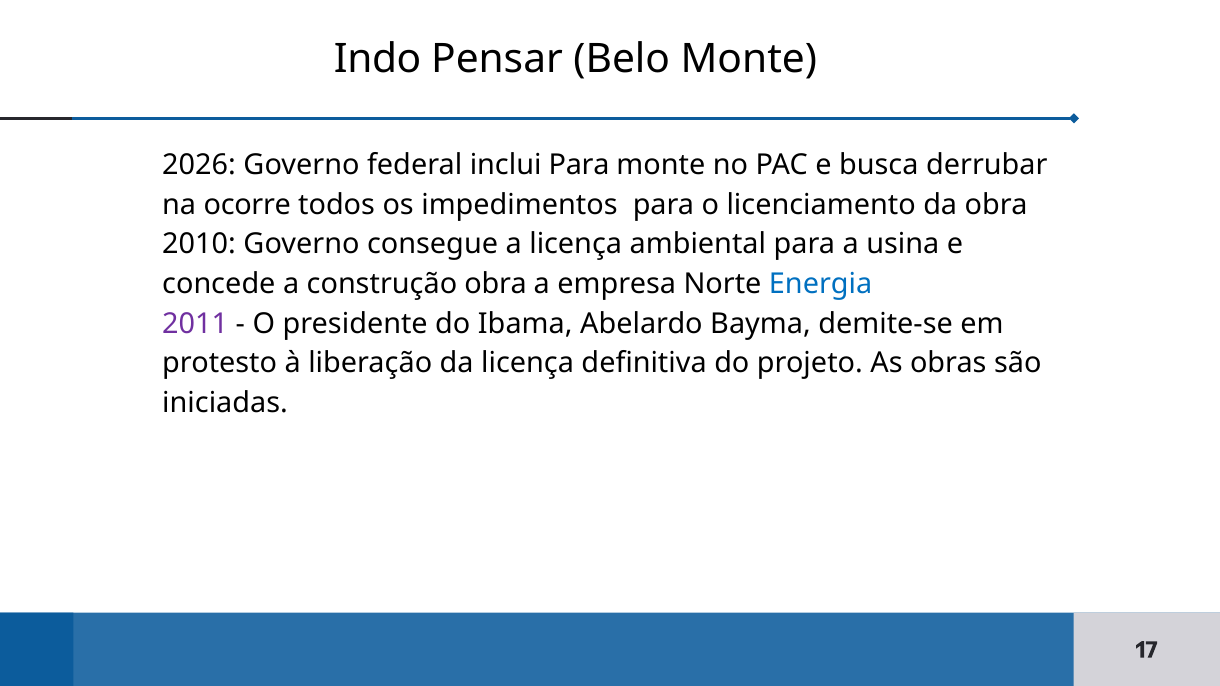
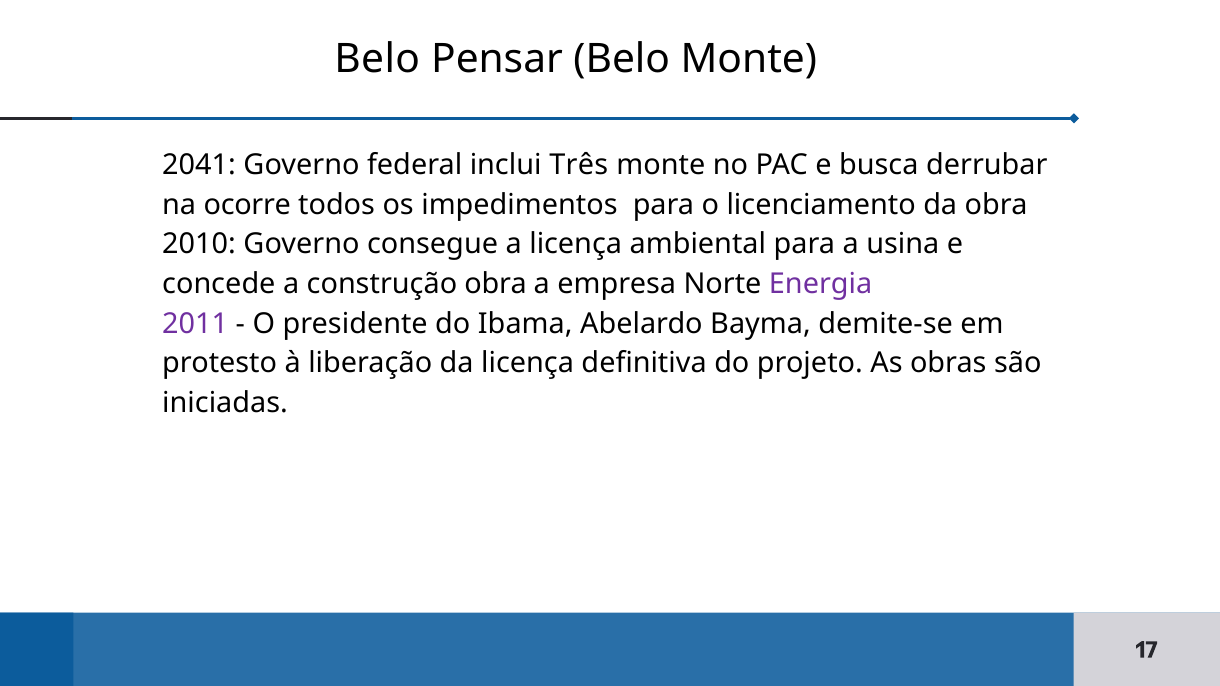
Indo: Indo -> Belo (377, 59)
2026: 2026 -> 2041 (199, 165)
inclui Para: Para -> Três (579, 165)
Energia colour: blue -> purple (821, 284)
